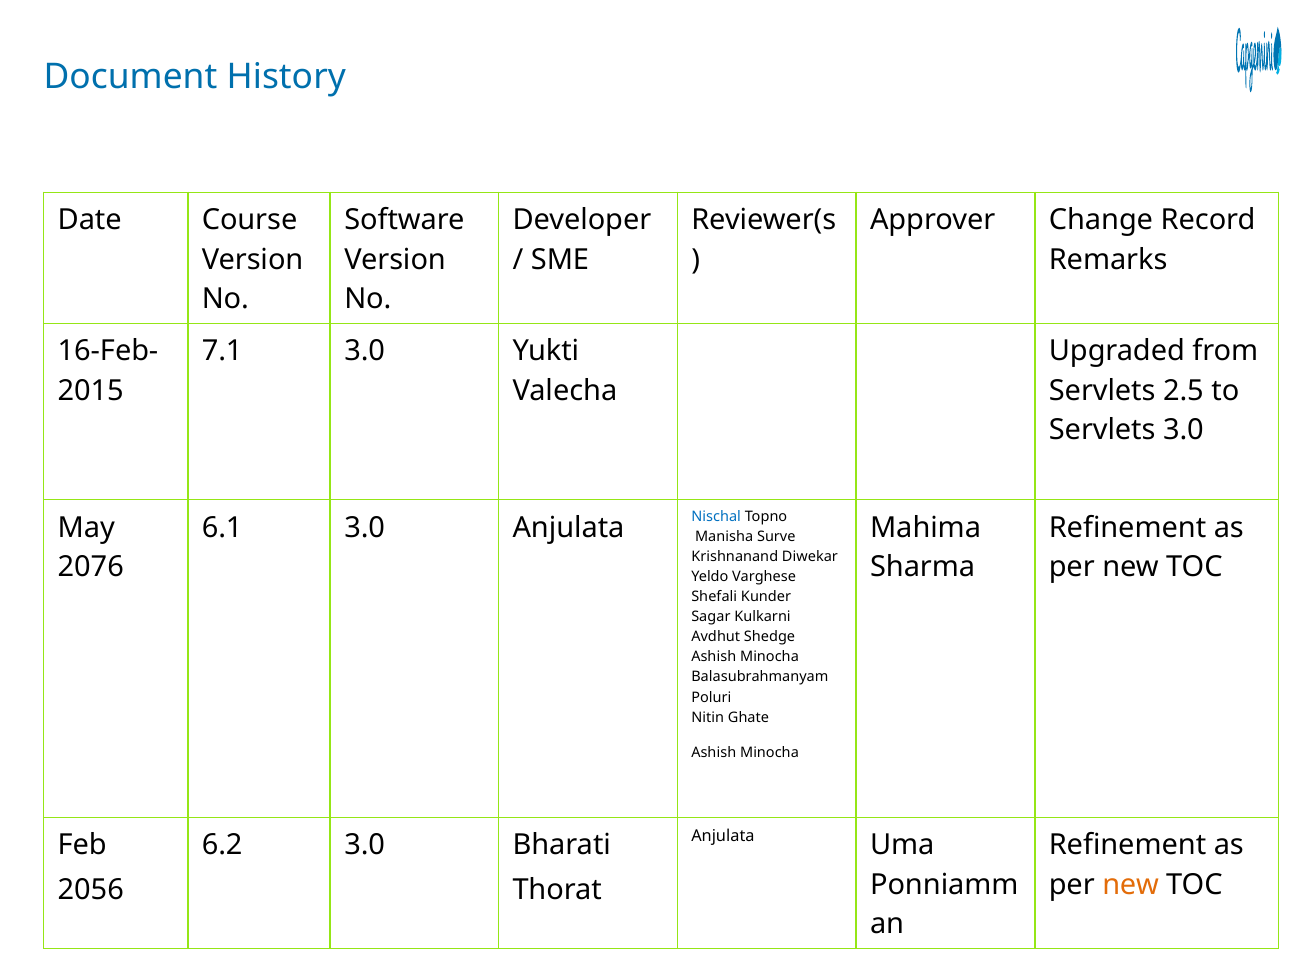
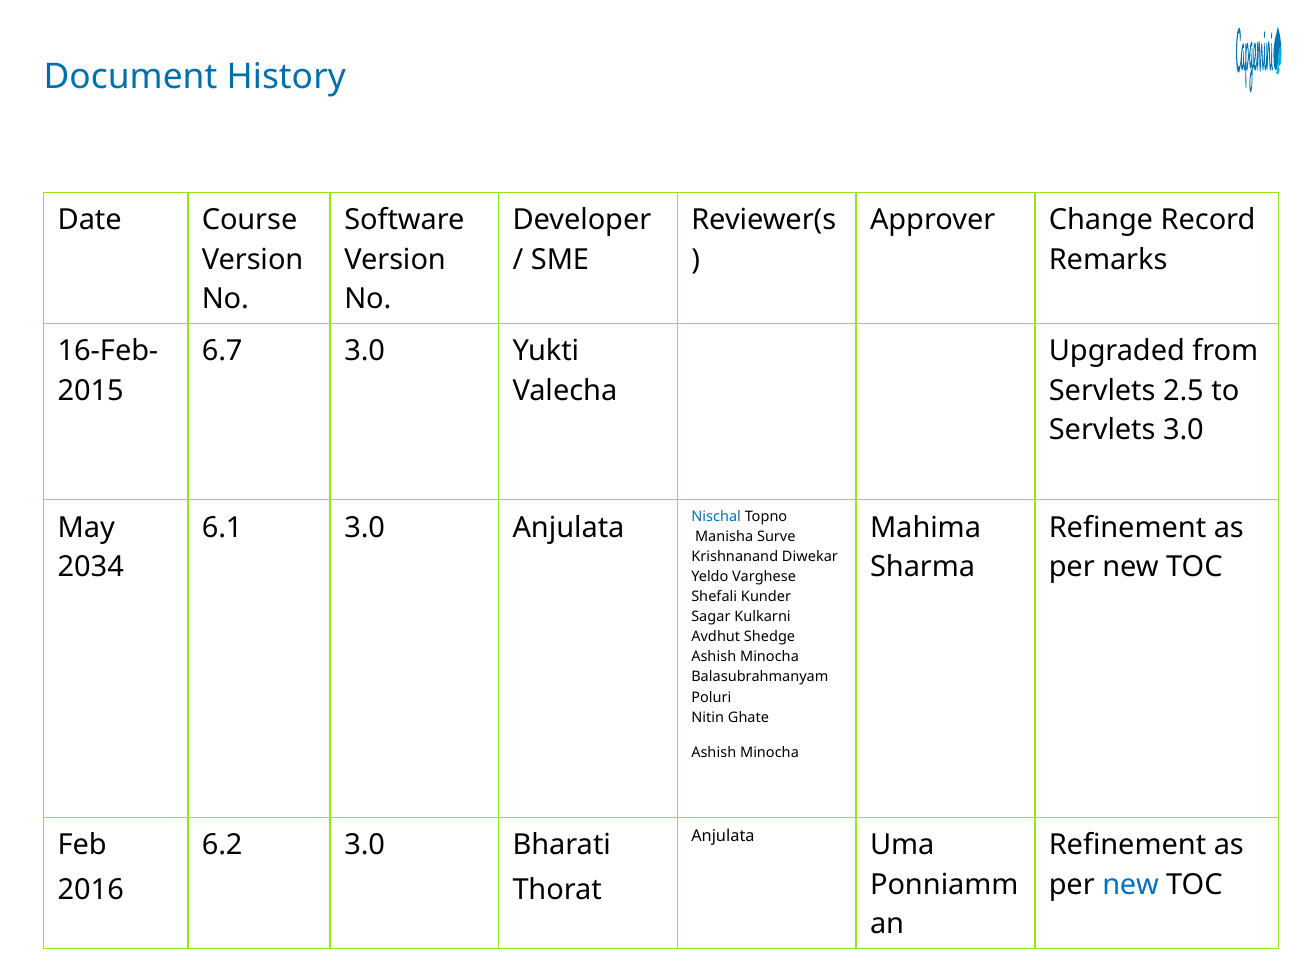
7.1: 7.1 -> 6.7 (222, 352)
2076: 2076 -> 2034 (91, 567)
new colour: orange -> blue (1131, 885)
2056: 2056 -> 2016 (91, 891)
